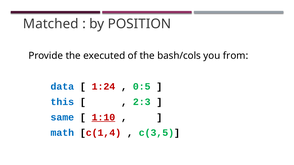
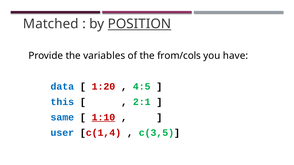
POSITION underline: none -> present (139, 24)
executed: executed -> variables (104, 56)
bash/cols: bash/cols -> from/cols (179, 56)
from: from -> have (236, 56)
1:24: 1:24 -> 1:20 (103, 87)
0:5: 0:5 -> 4:5 (142, 87)
2:3: 2:3 -> 2:1 (142, 102)
math: math -> user (62, 133)
